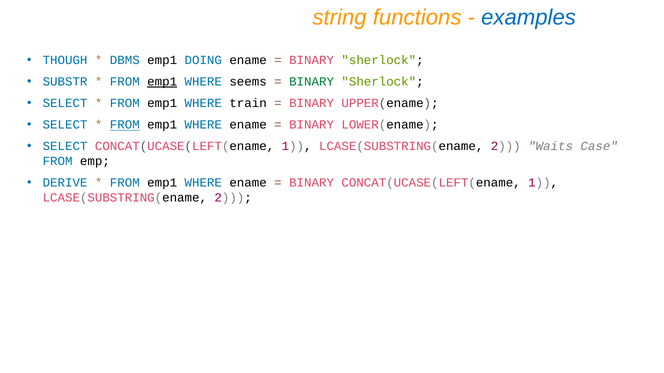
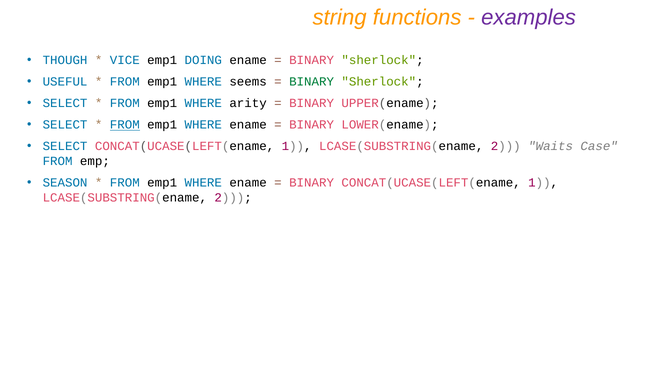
examples colour: blue -> purple (529, 17)
DBMS: DBMS -> VICE (125, 60)
SUBSTR: SUBSTR -> USEFUL (65, 82)
emp1 underline: present -> none (162, 82)
train: train -> arity (248, 103)
DERIVE: DERIVE -> SEASON (65, 183)
